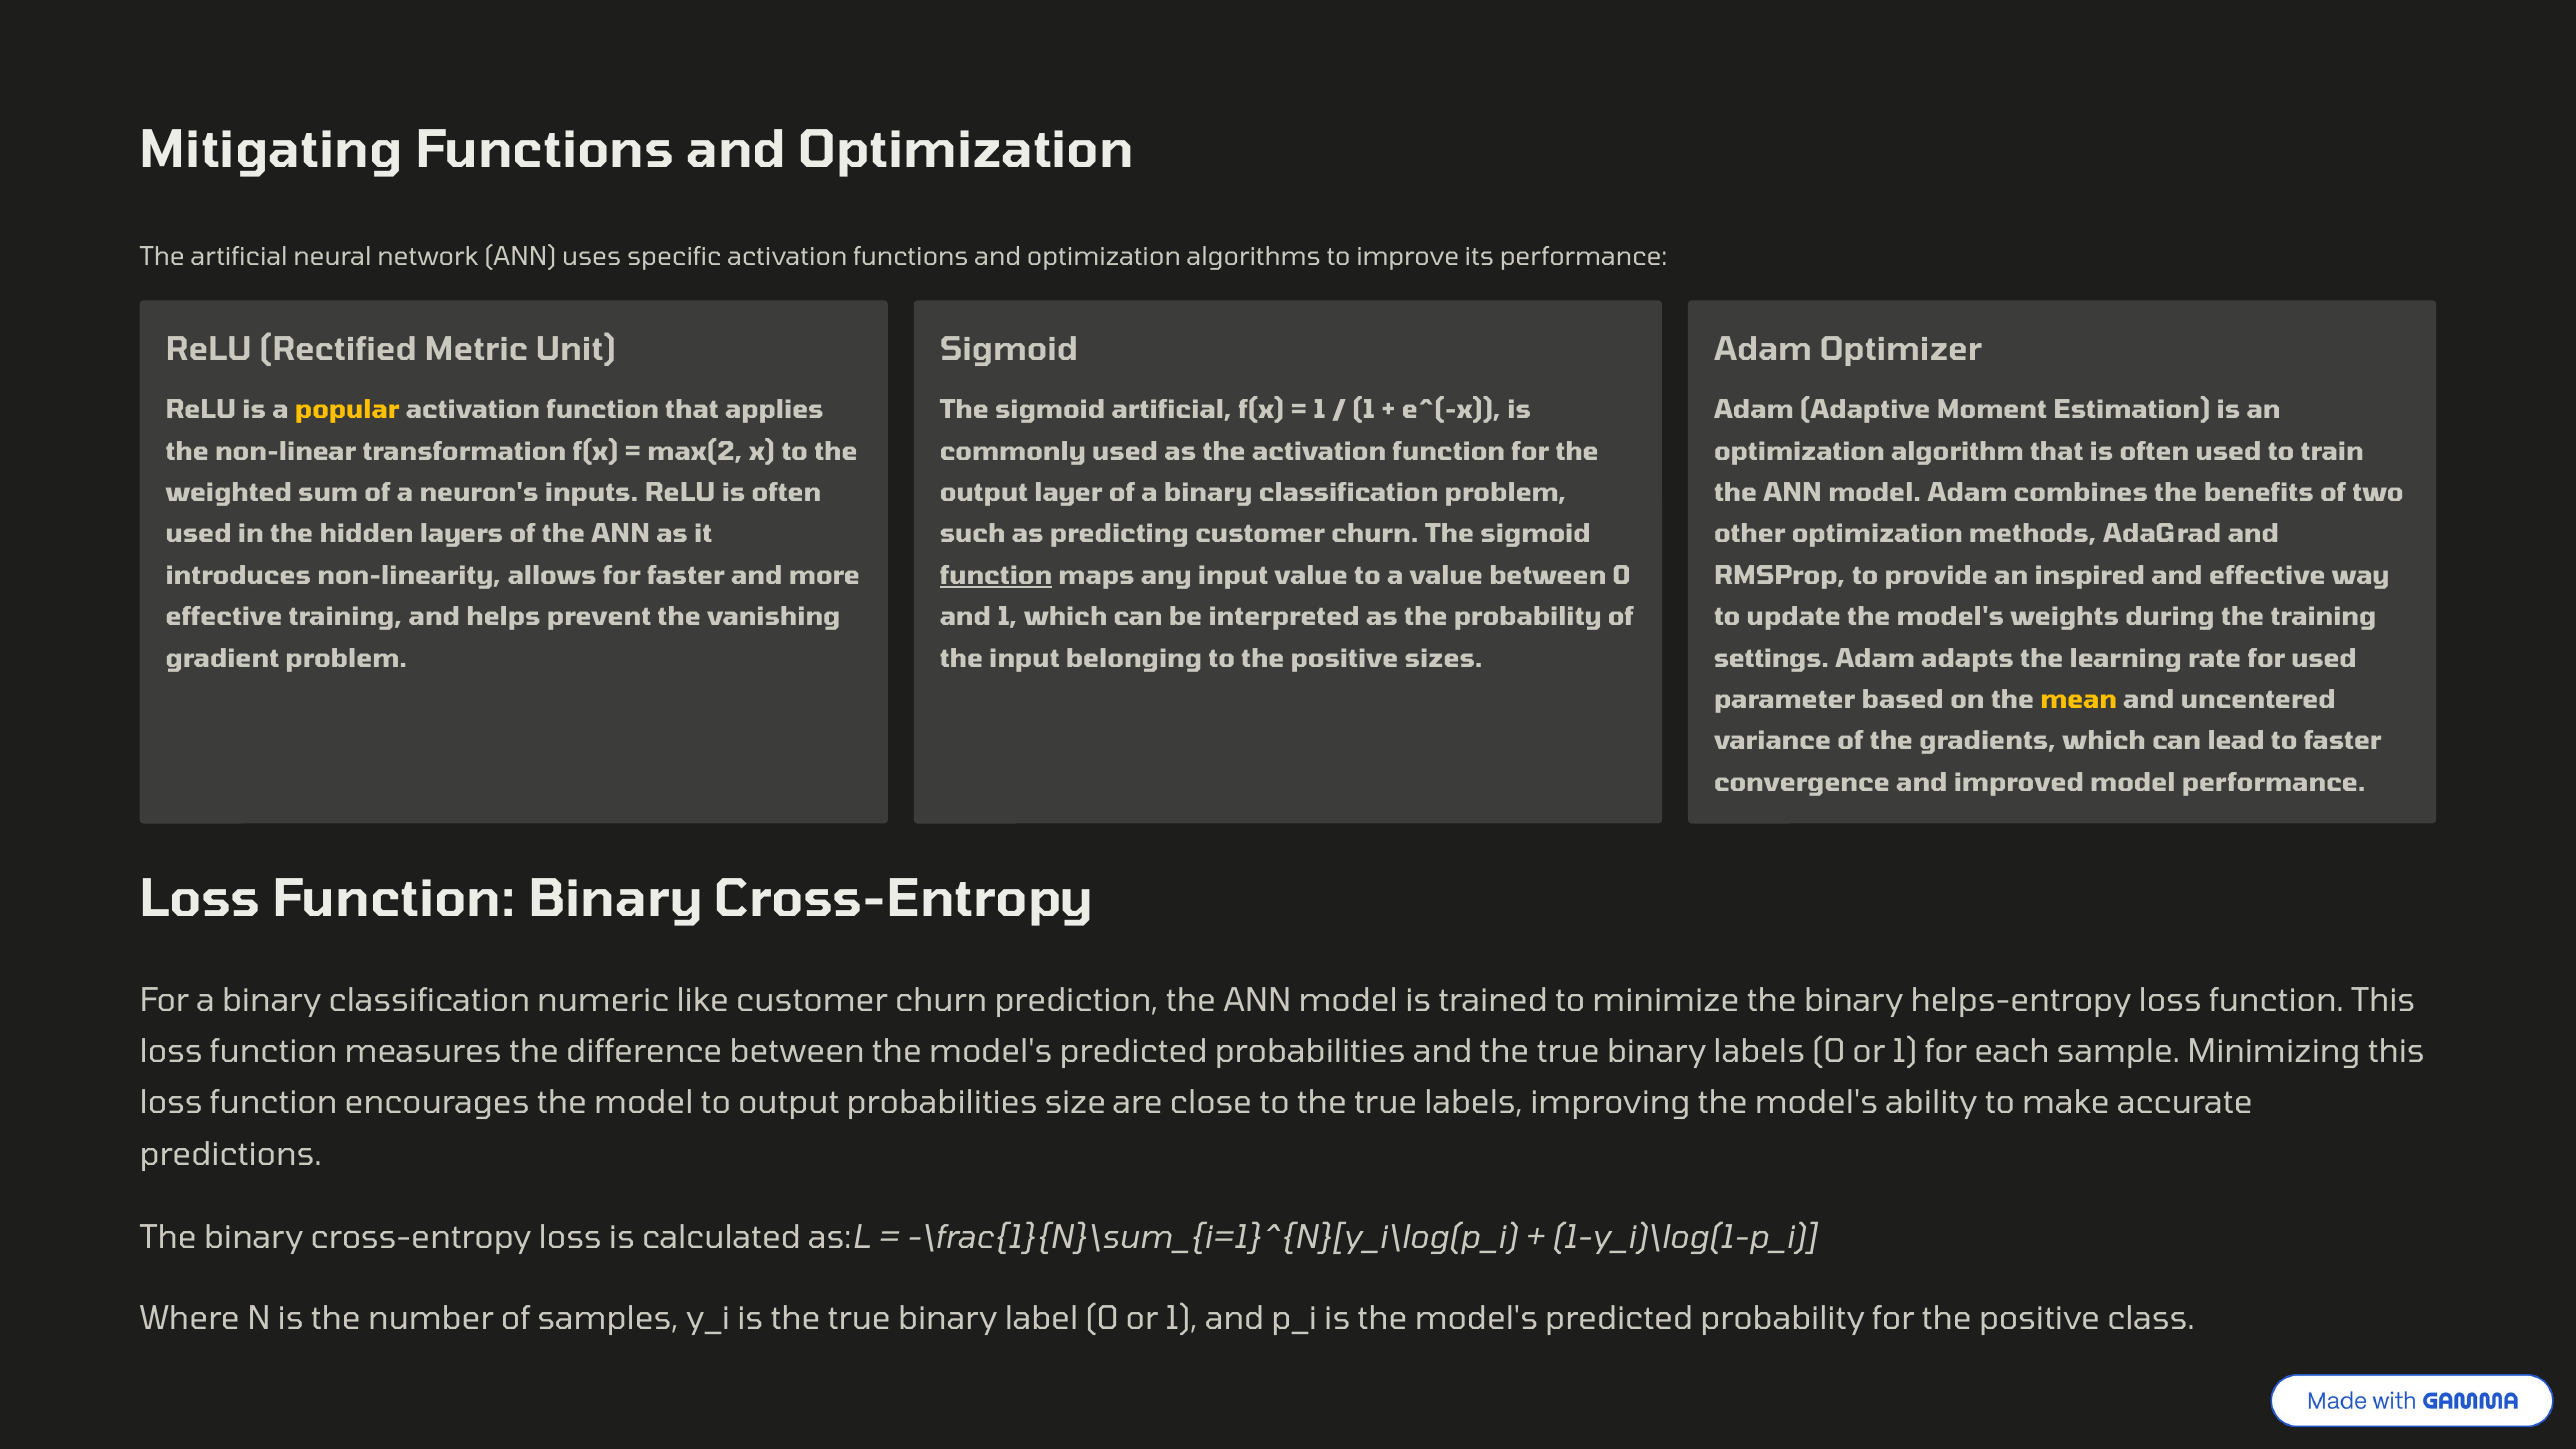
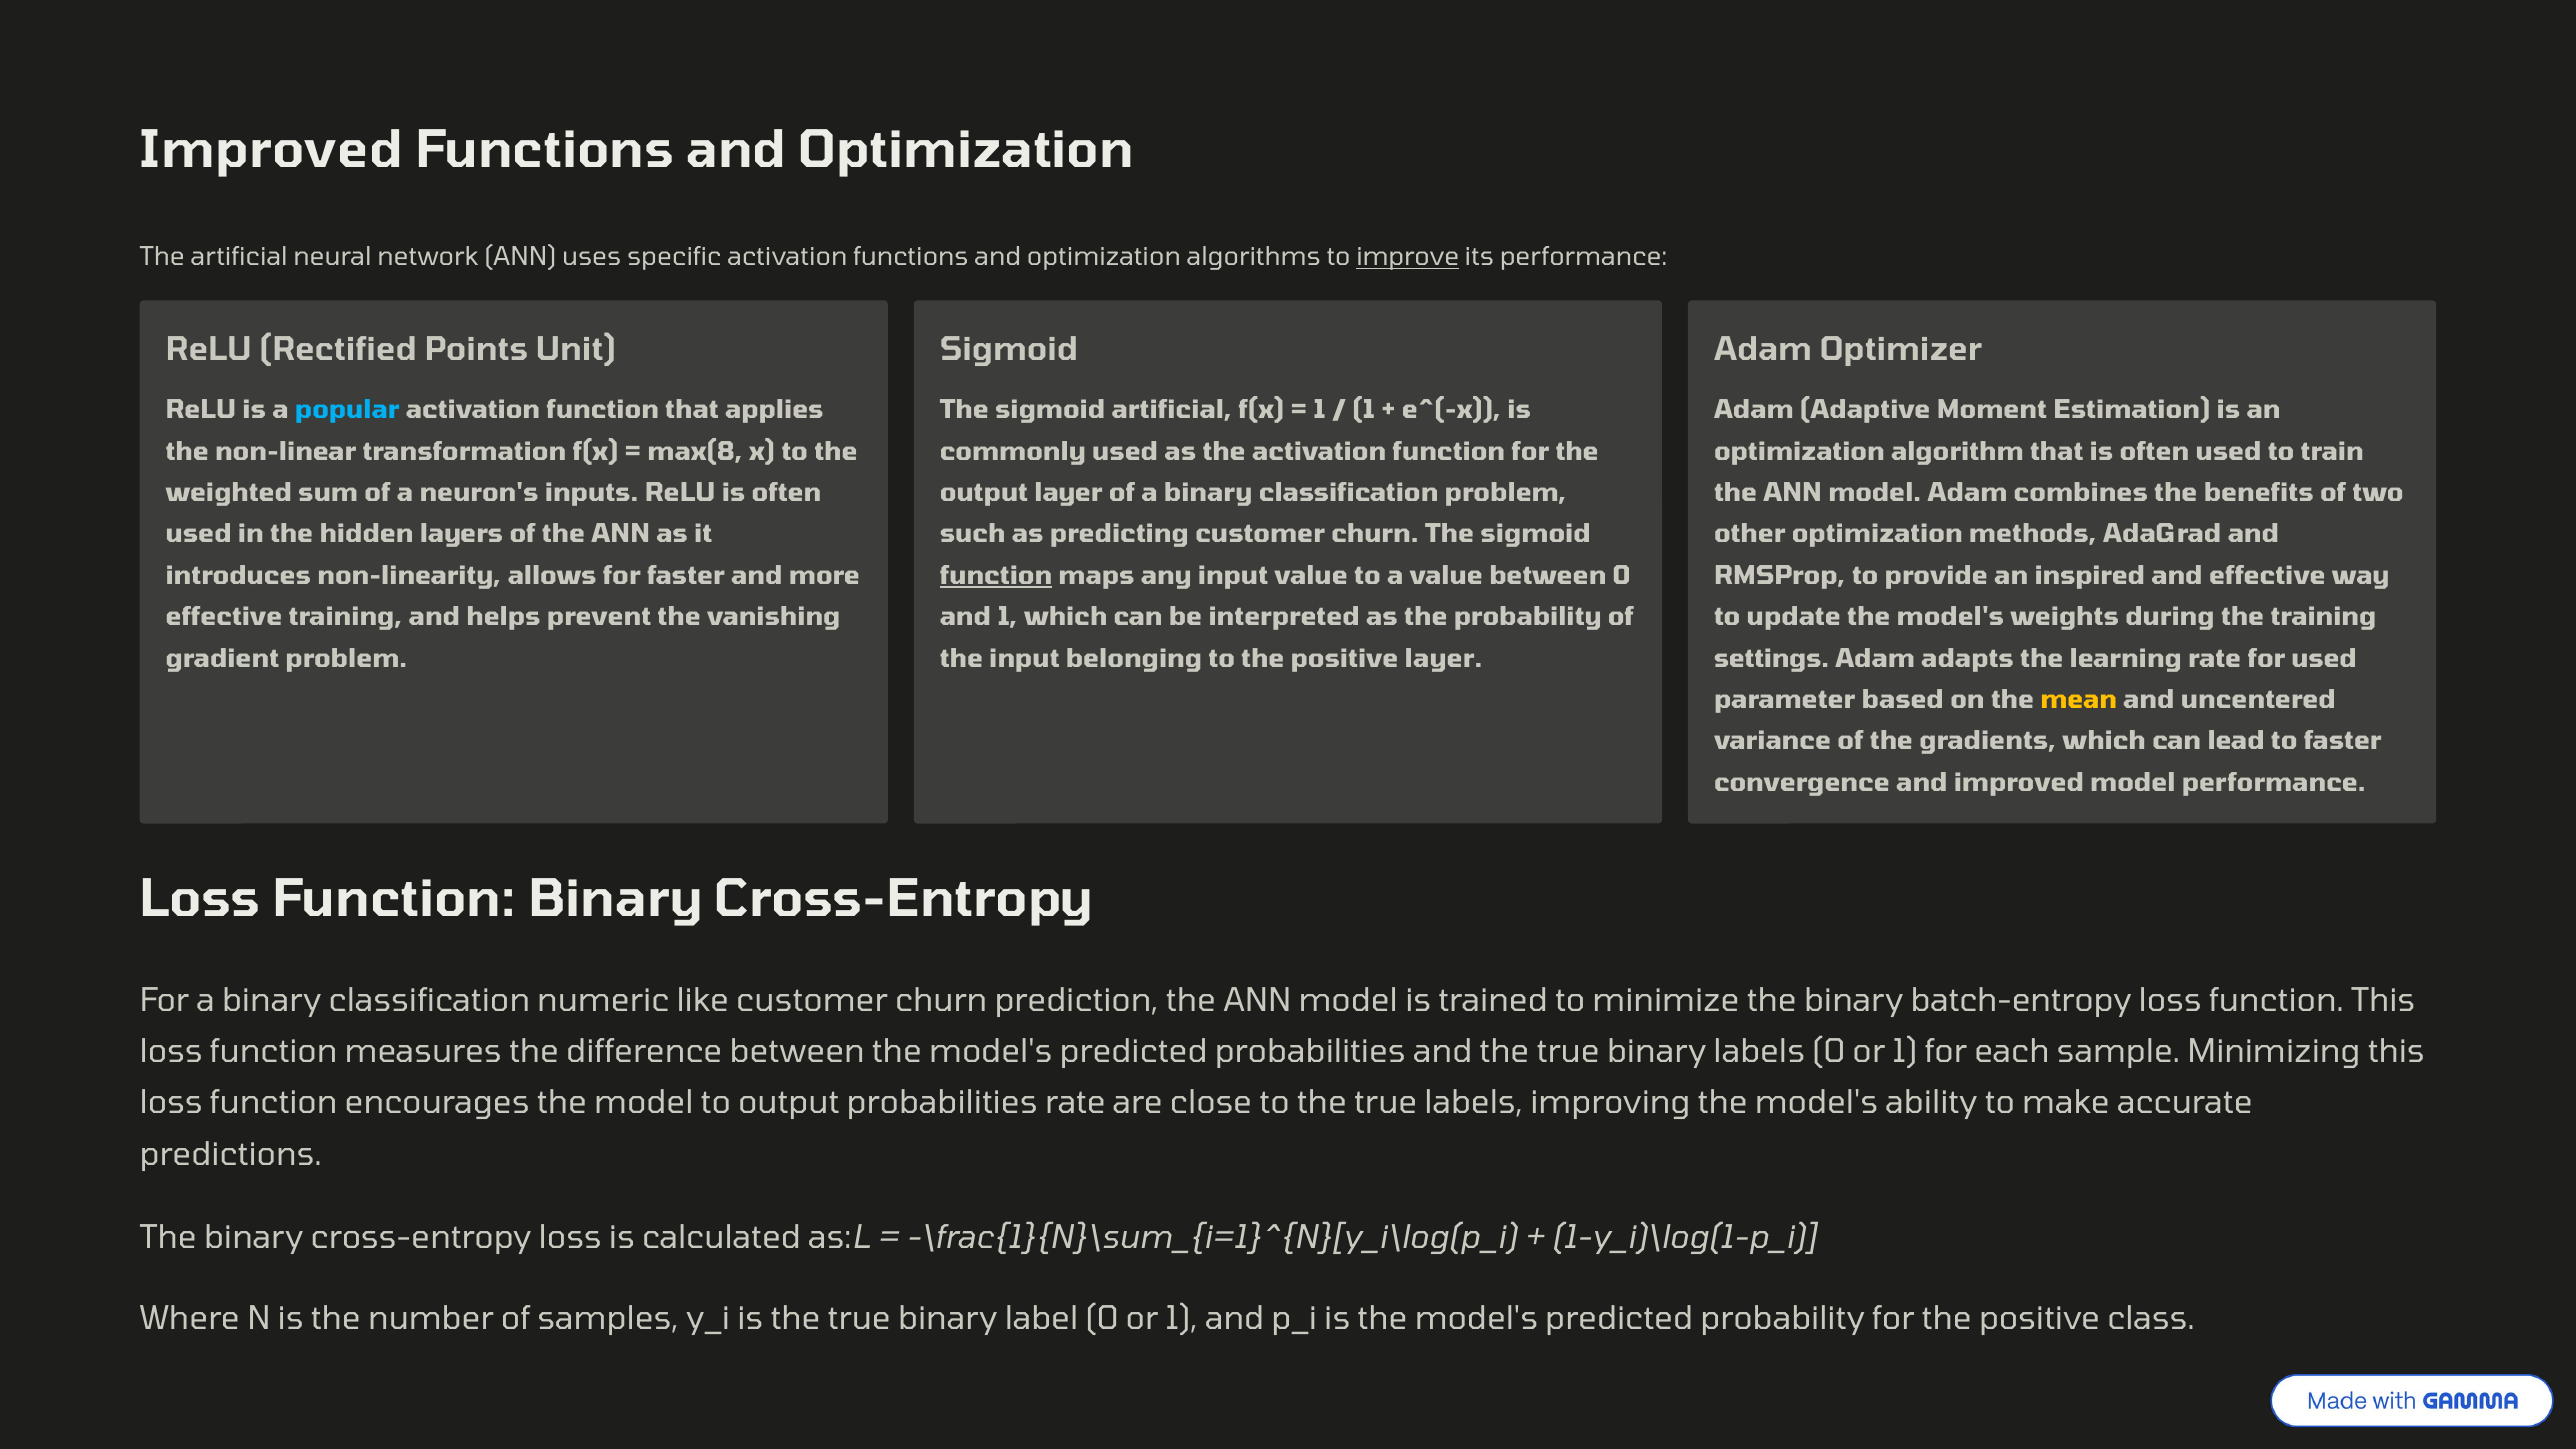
Mitigating: Mitigating -> Improved (271, 150)
improve underline: none -> present (1408, 257)
Metric: Metric -> Points (476, 349)
popular colour: yellow -> light blue (347, 410)
max(2: max(2 -> max(8 (695, 452)
positive sizes: sizes -> layer (1444, 659)
helps-entropy: helps-entropy -> batch-entropy (2021, 1000)
probabilities size: size -> rate (1075, 1103)
